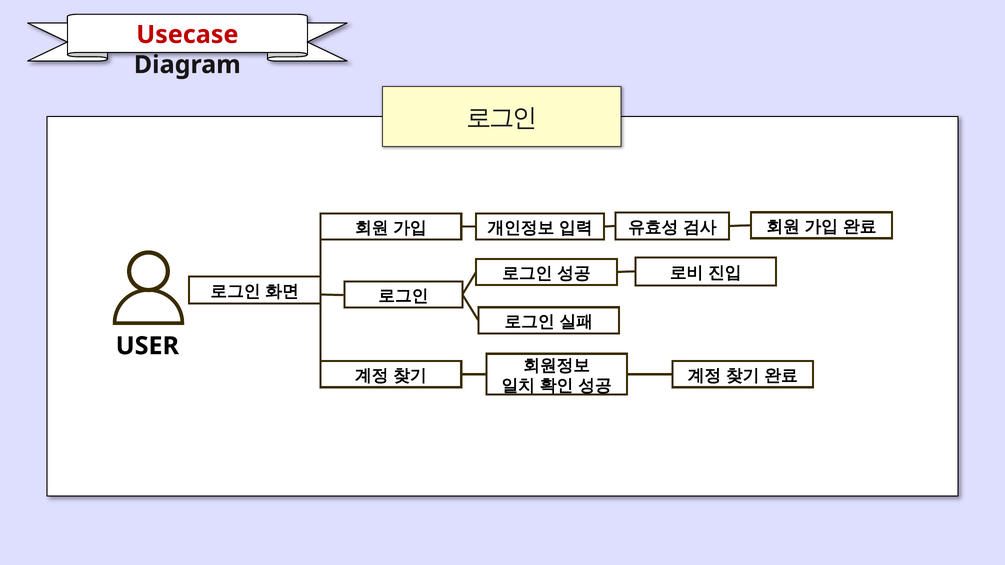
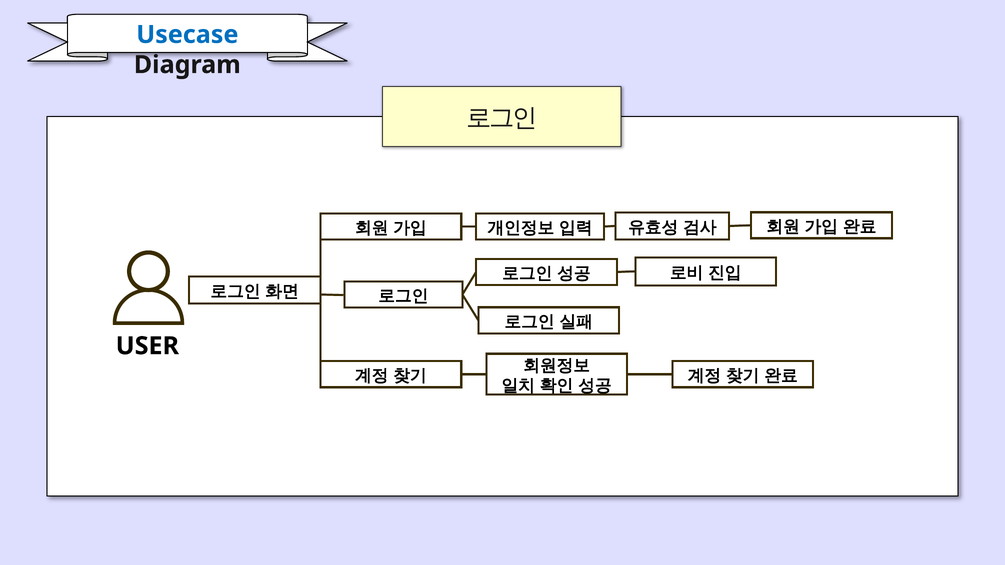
Usecase colour: red -> blue (187, 35)
